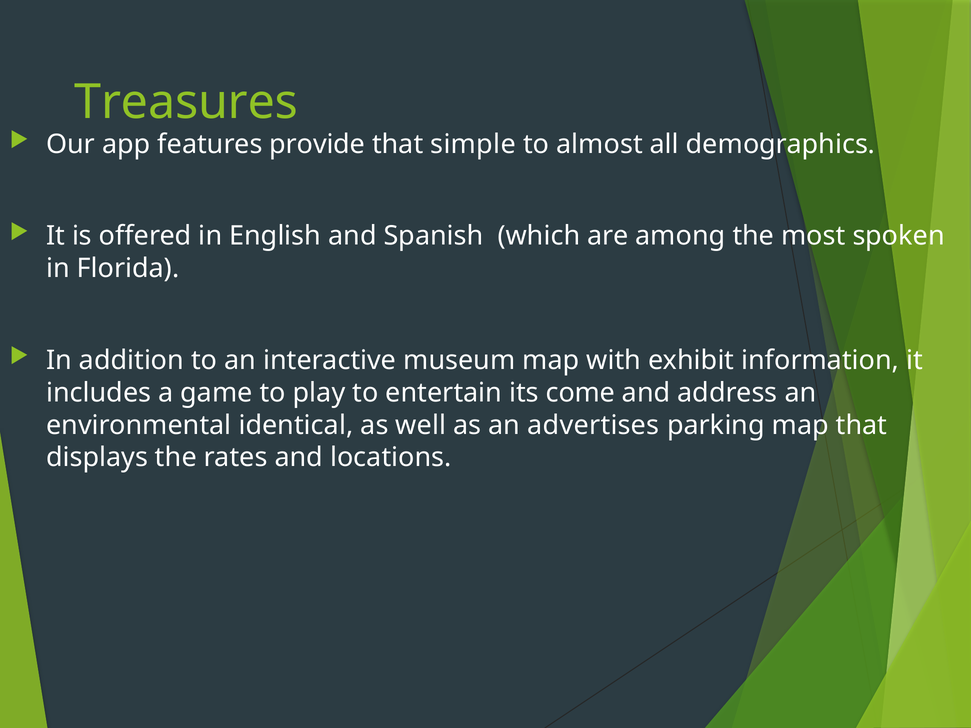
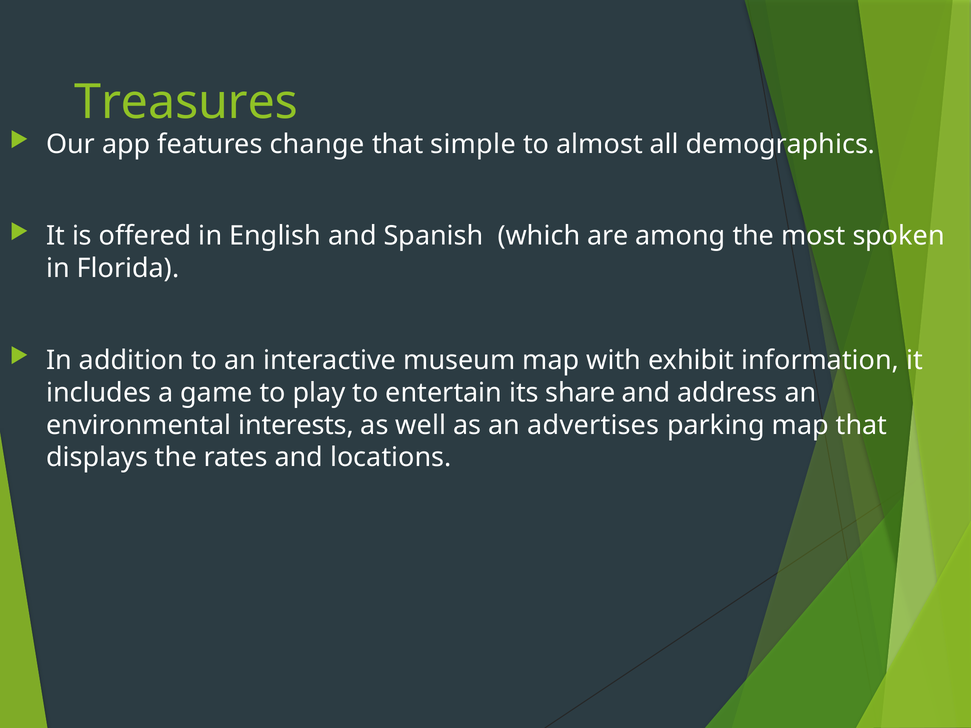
provide: provide -> change (317, 144)
come: come -> share (581, 393)
identical: identical -> interests (296, 425)
